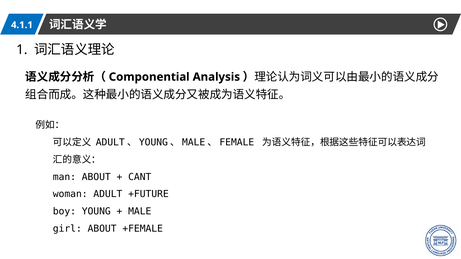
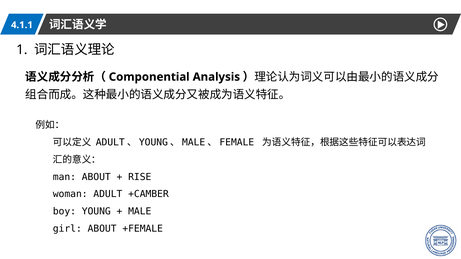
CANT: CANT -> RISE (140, 177)
+FUTURE: +FUTURE -> +CAMBER (148, 194)
